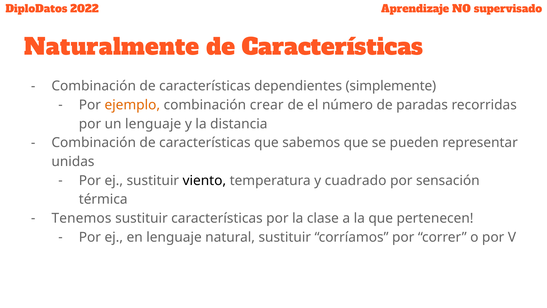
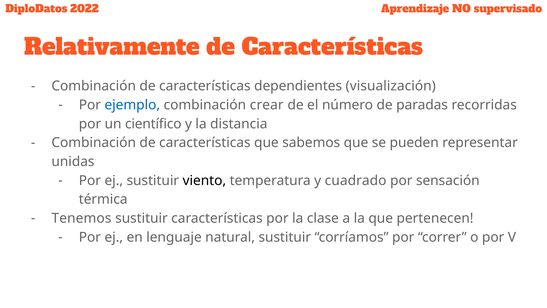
Naturalmente: Naturalmente -> Relativamente (112, 47)
simplemente: simplemente -> visualización (391, 86)
ejemplo colour: orange -> blue (132, 105)
un lenguaje: lenguaje -> científico (153, 124)
